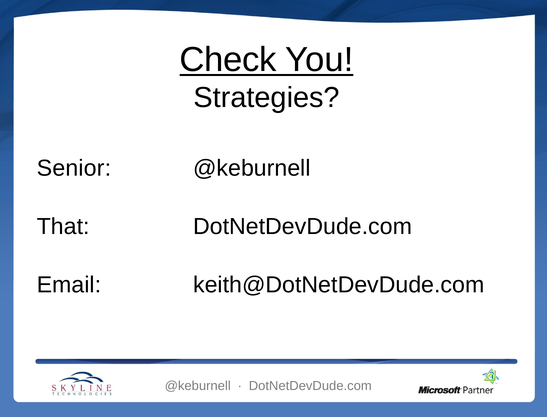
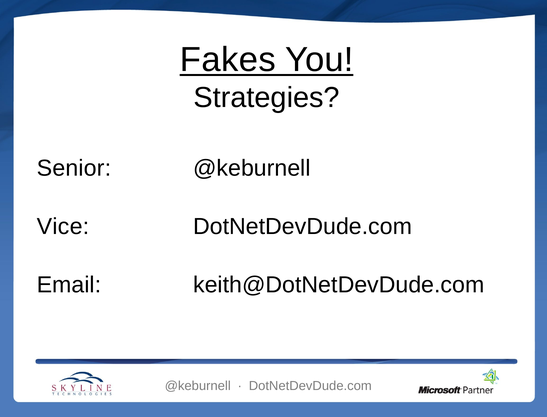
Check: Check -> Fakes (228, 60)
That: That -> Vice (63, 226)
